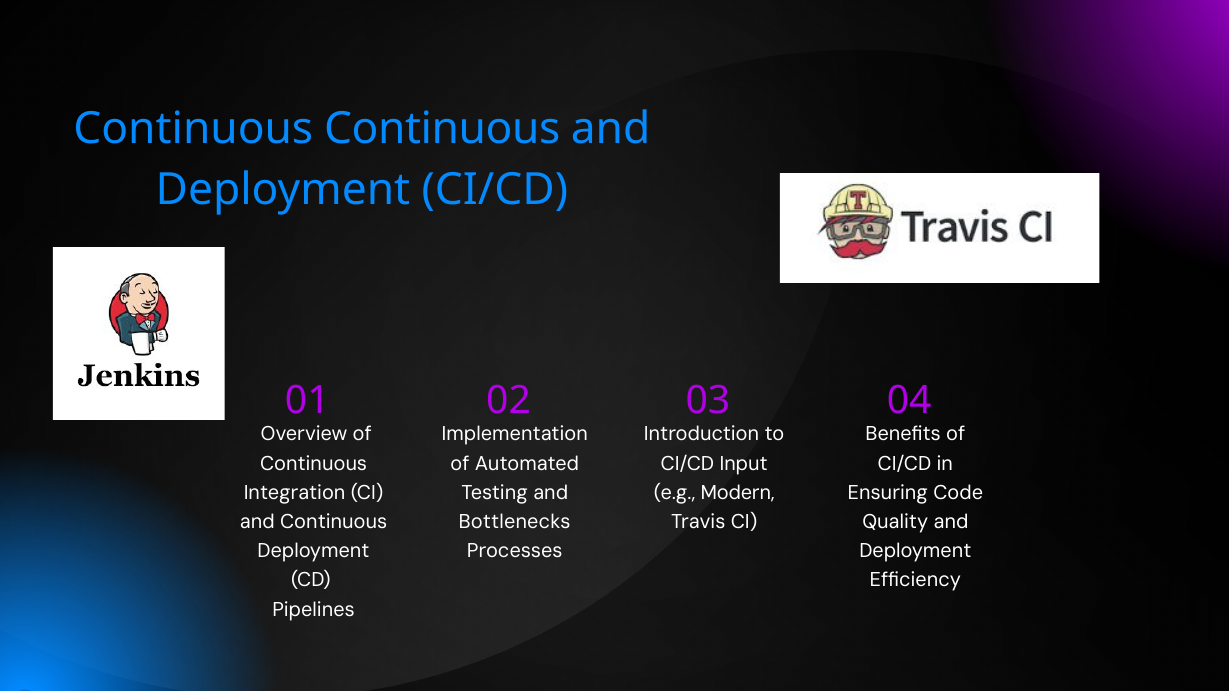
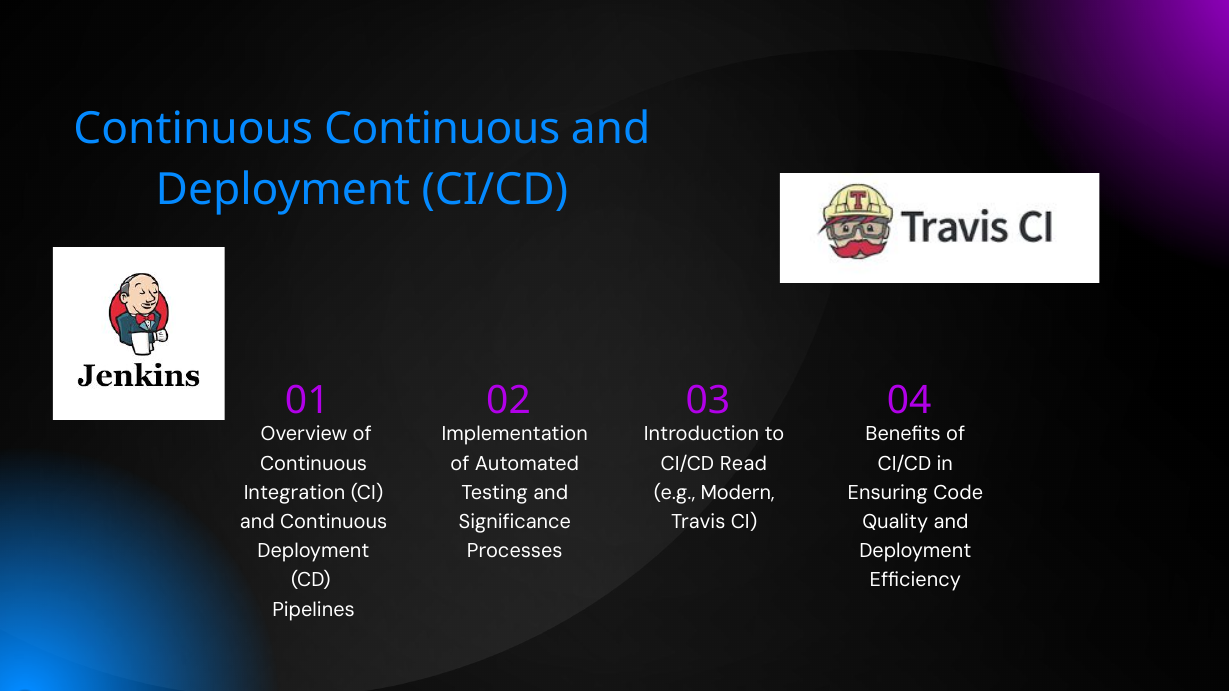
Input: Input -> Read (743, 464)
Bottlenecks: Bottlenecks -> Significance (515, 522)
